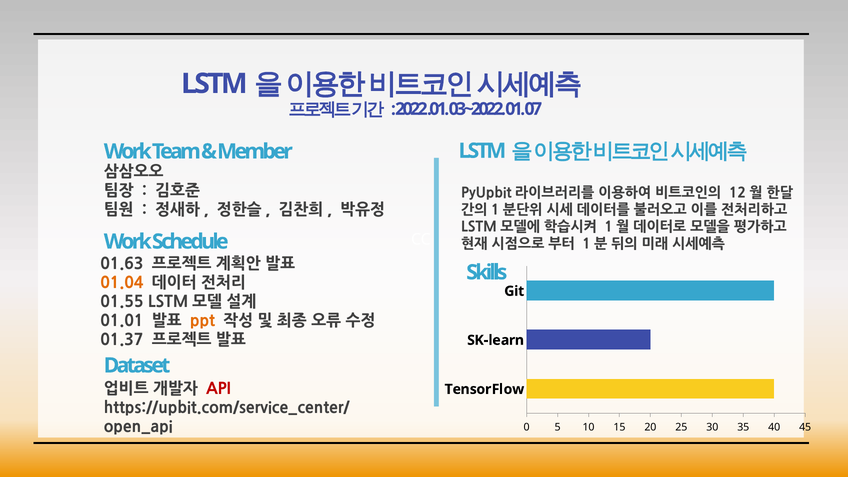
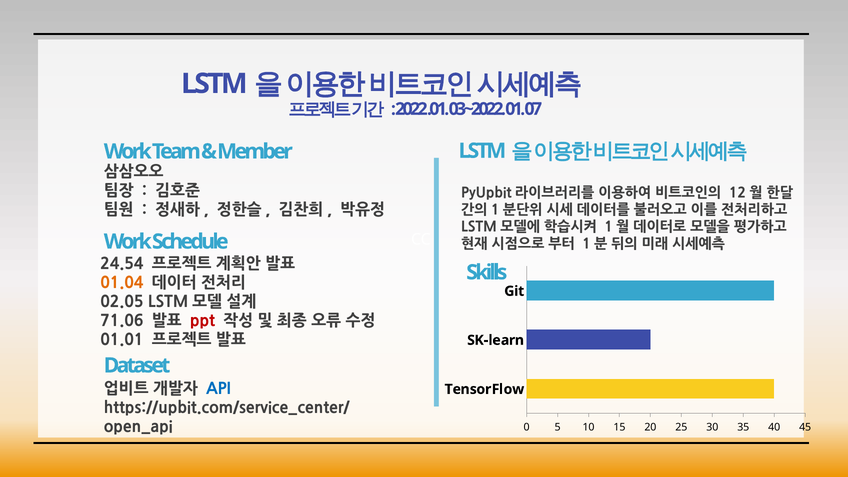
01.63: 01.63 -> 24.54 (122, 264)
01.55: 01.55 -> 02.05 (122, 302)
01.01: 01.01 -> 71.06 (122, 321)
ppt colour: orange -> red (202, 321)
01.37: 01.37 -> 01.01 (122, 340)
API colour: red -> blue (218, 389)
